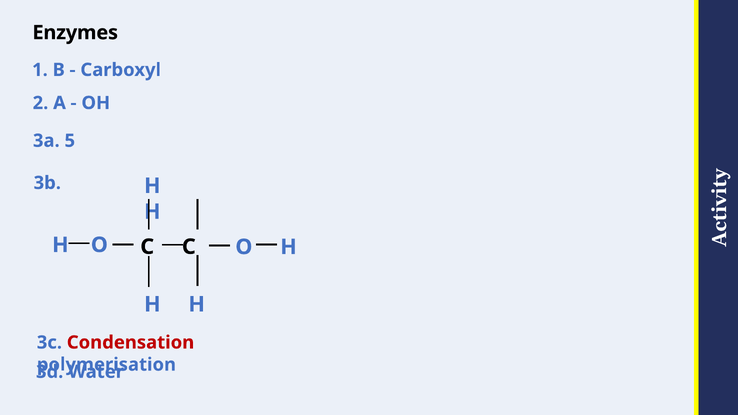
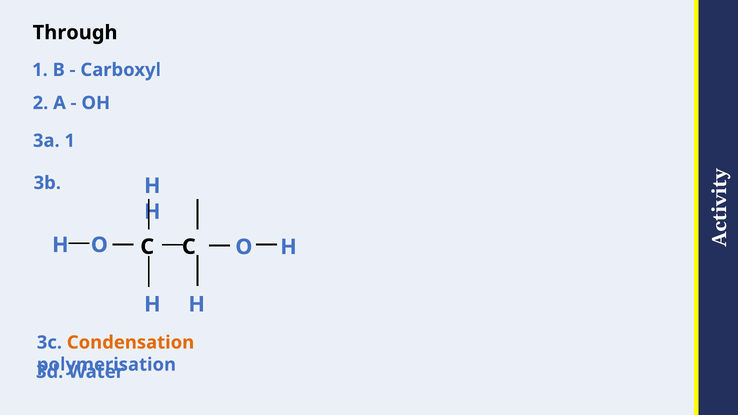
Enzymes: Enzymes -> Through (75, 33)
3a 5: 5 -> 1 (70, 141)
Condensation colour: red -> orange (131, 343)
